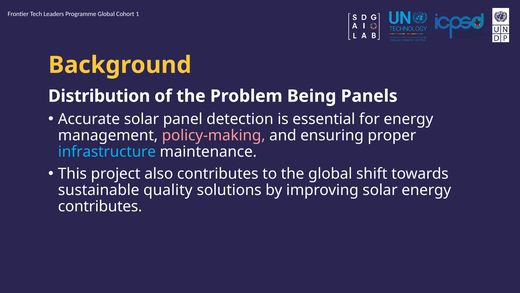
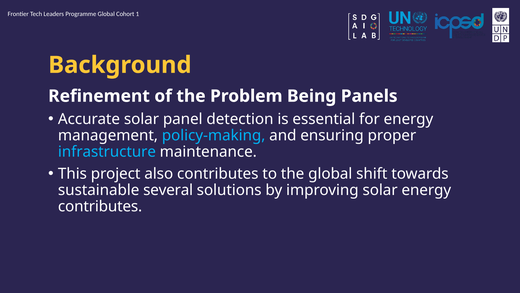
Distribution: Distribution -> Refinement (99, 96)
policy-making colour: pink -> light blue (214, 135)
quality: quality -> several (168, 190)
